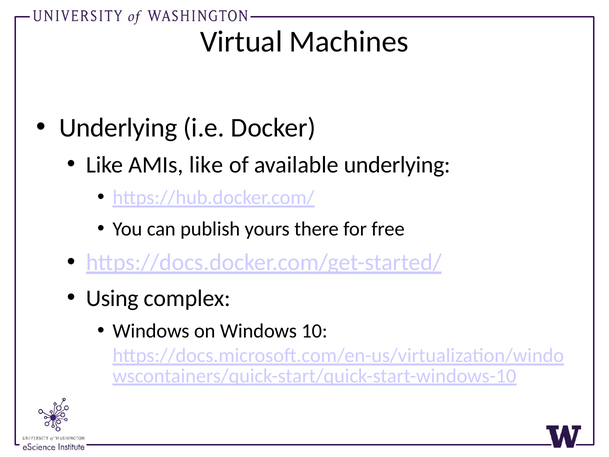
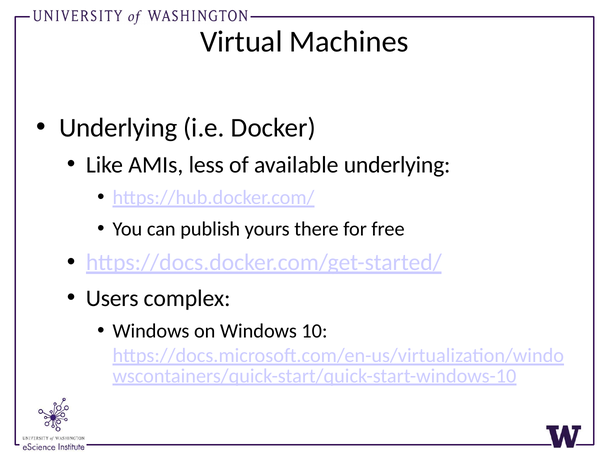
AMIs like: like -> less (206, 165)
Using: Using -> Users (112, 298)
